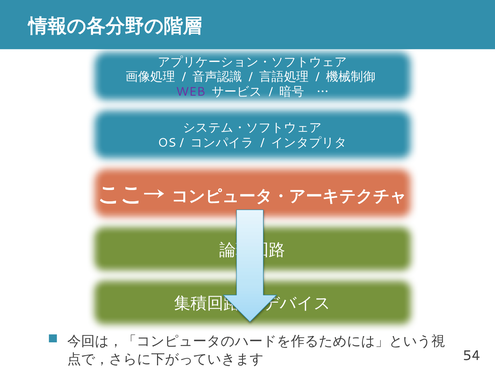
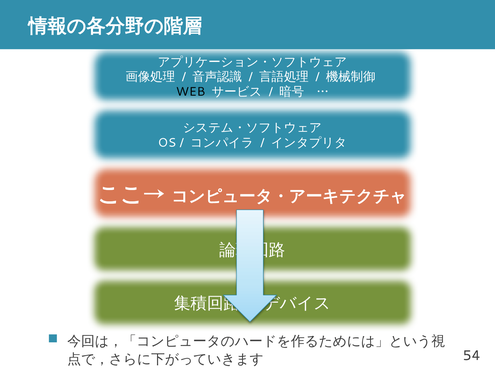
WEB colour: purple -> black (191, 92)
